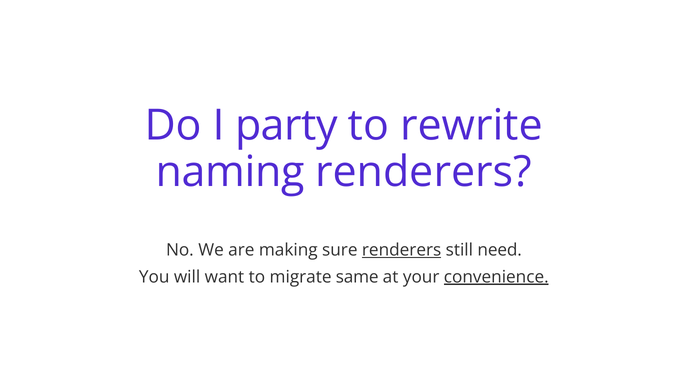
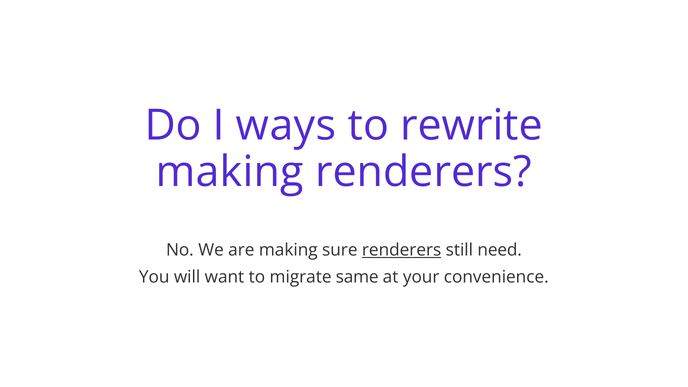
party: party -> ways (286, 126)
naming: naming -> making (230, 172)
convenience underline: present -> none (496, 277)
